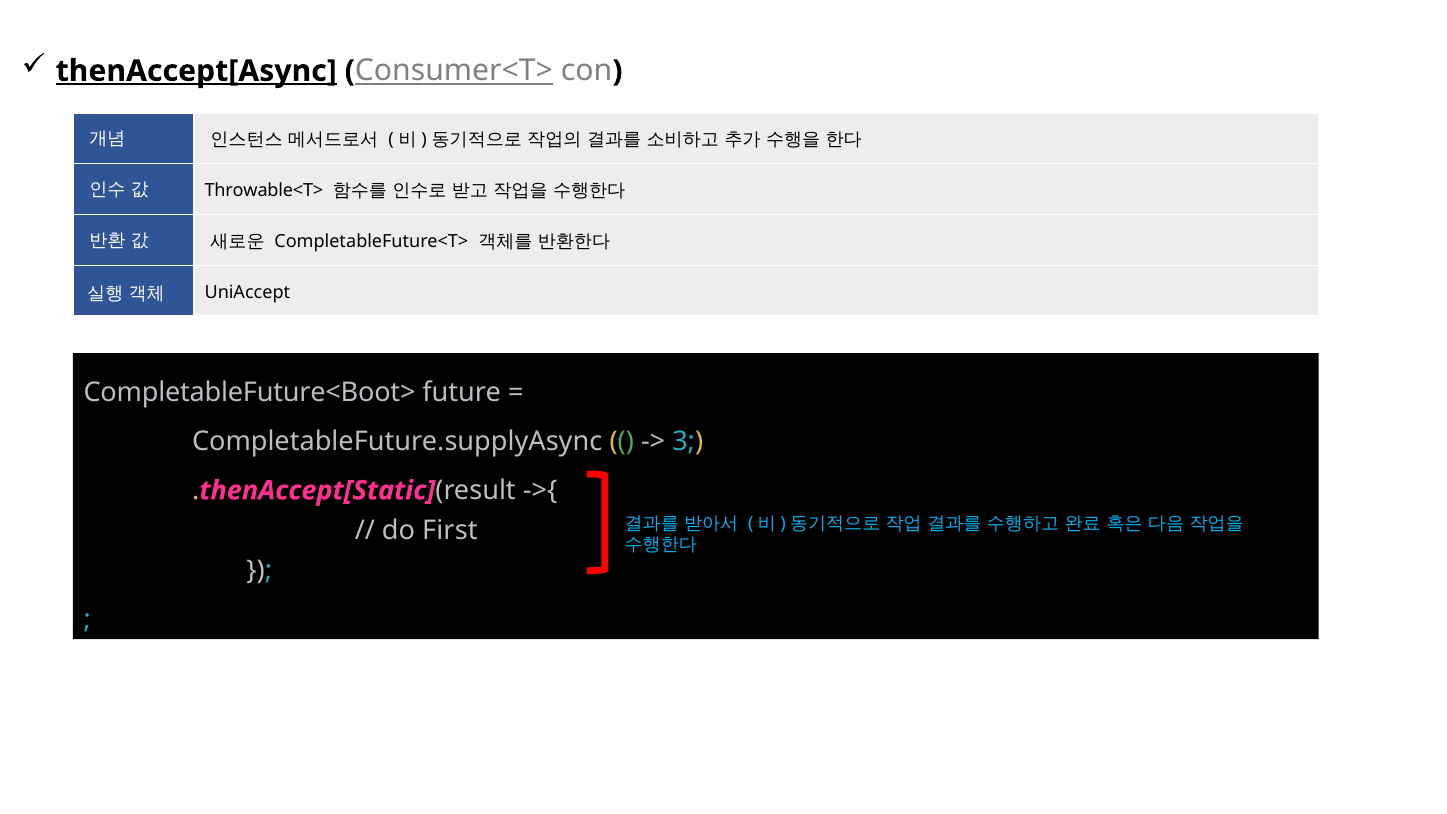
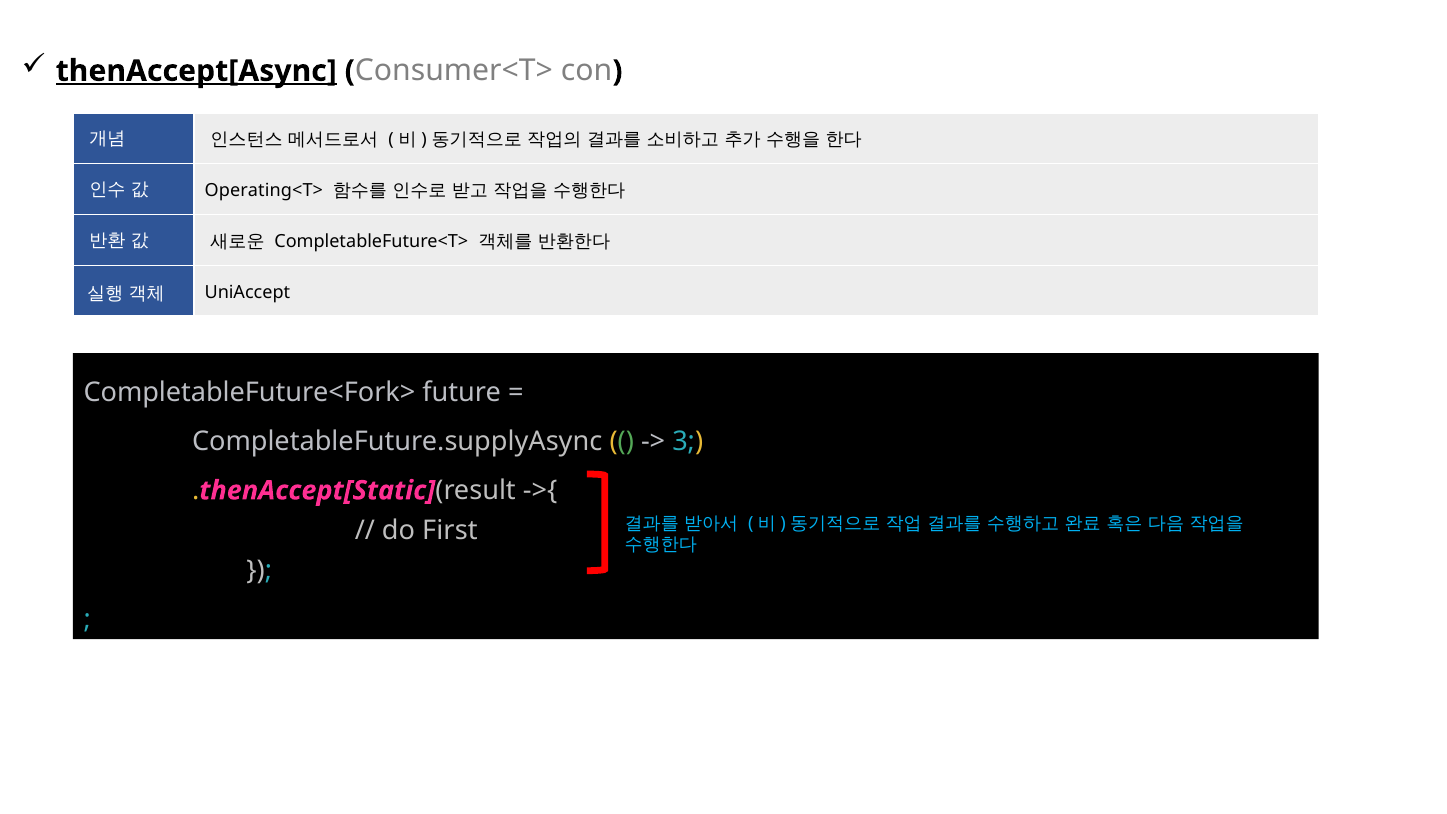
Consumer<T> underline: present -> none (454, 71)
Throwable<T>: Throwable<T> -> Operating<T> (264, 191)
CompletableFuture<Boot>: CompletableFuture<Boot> -> CompletableFuture<Fork> (249, 393)
